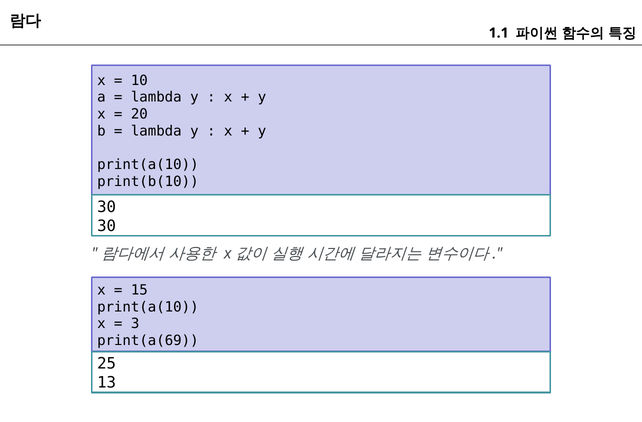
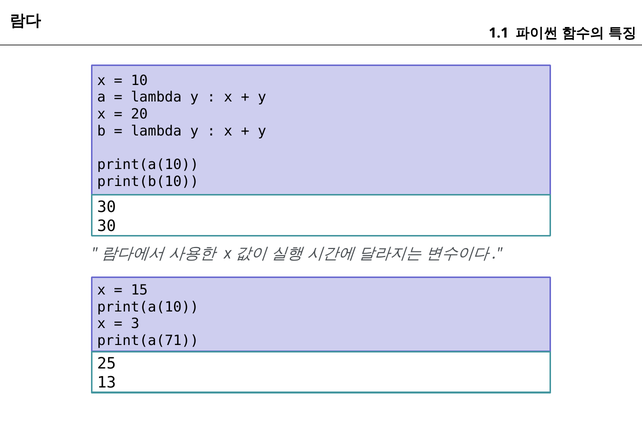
print(a(69: print(a(69 -> print(a(71 (148, 340)
